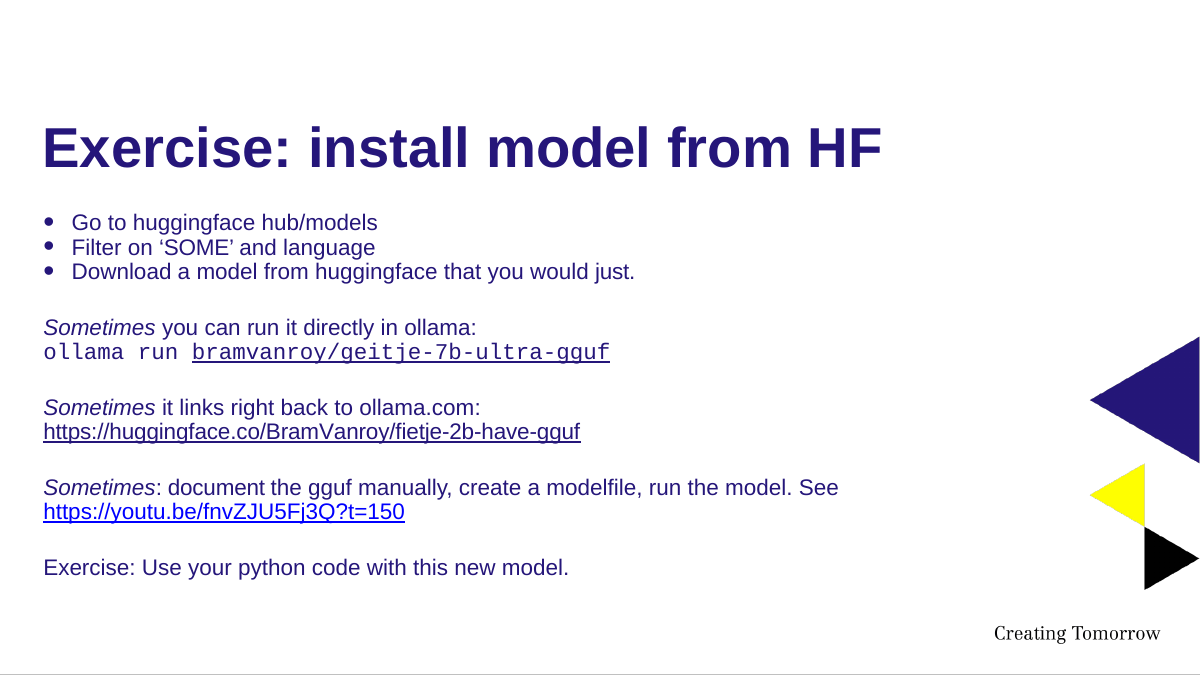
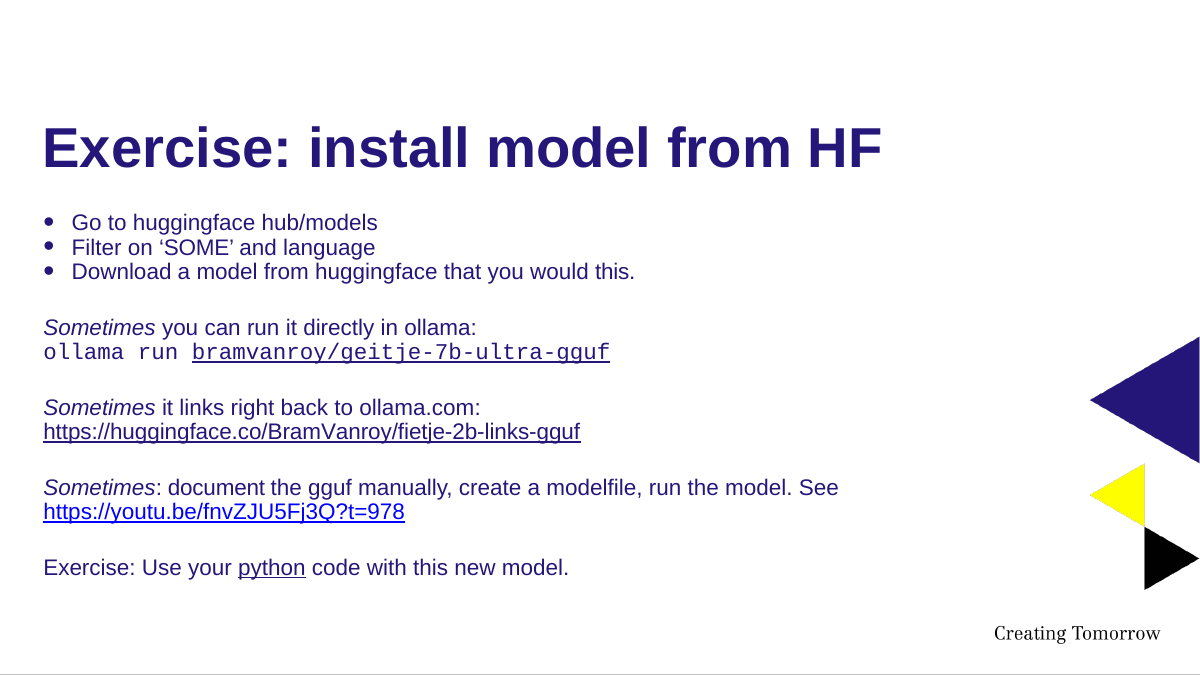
would just: just -> this (615, 272)
https://huggingface.co/BramVanroy/fietje-2b-have-gguf: https://huggingface.co/BramVanroy/fietje-2b-have-gguf -> https://huggingface.co/BramVanroy/fietje-2b-links-gguf (312, 432)
https://youtu.be/fnvZJU5Fj3Q?t=150: https://youtu.be/fnvZJU5Fj3Q?t=150 -> https://youtu.be/fnvZJU5Fj3Q?t=978 (224, 512)
python underline: none -> present (272, 568)
